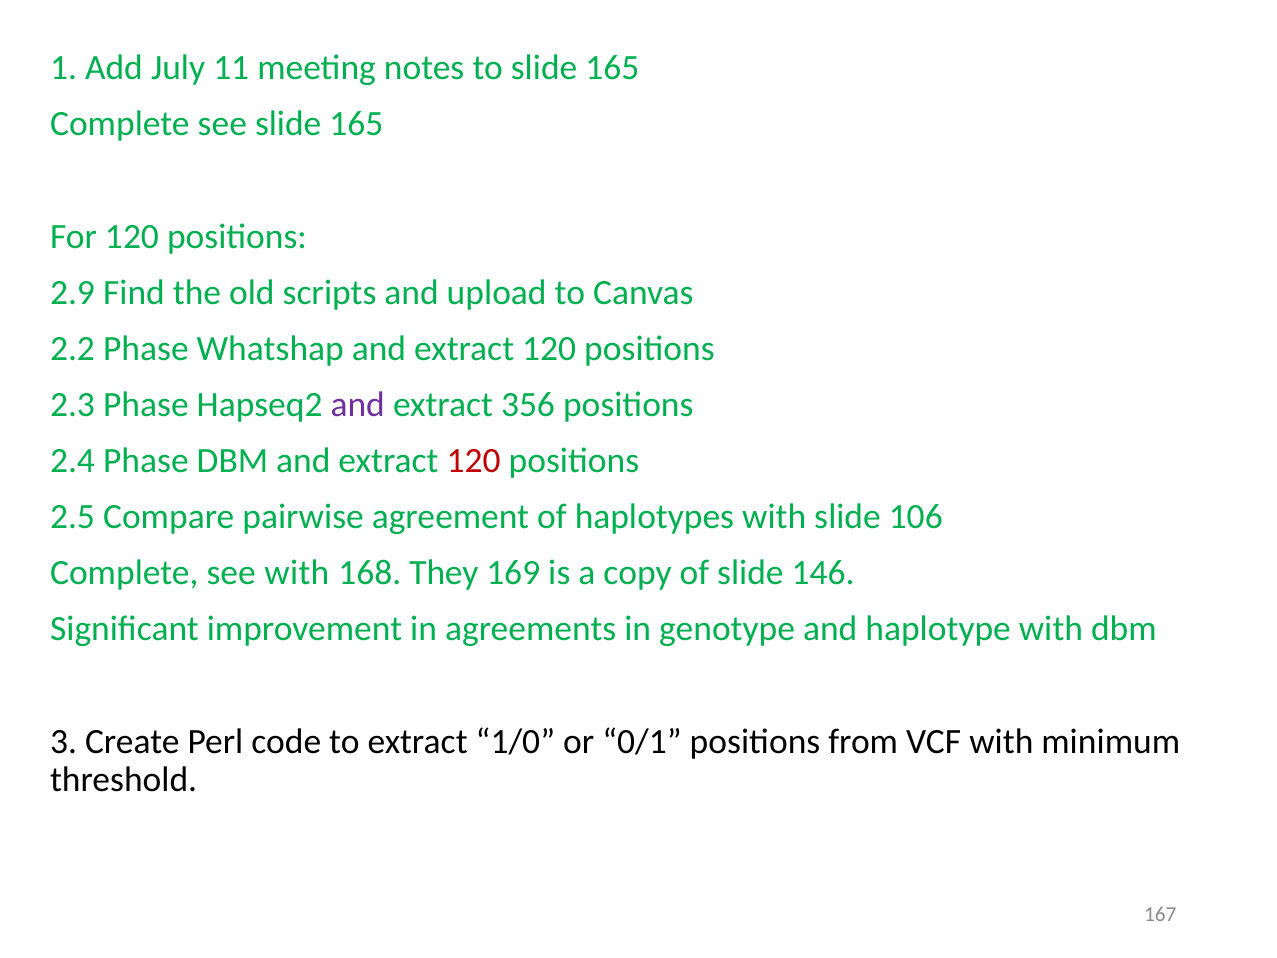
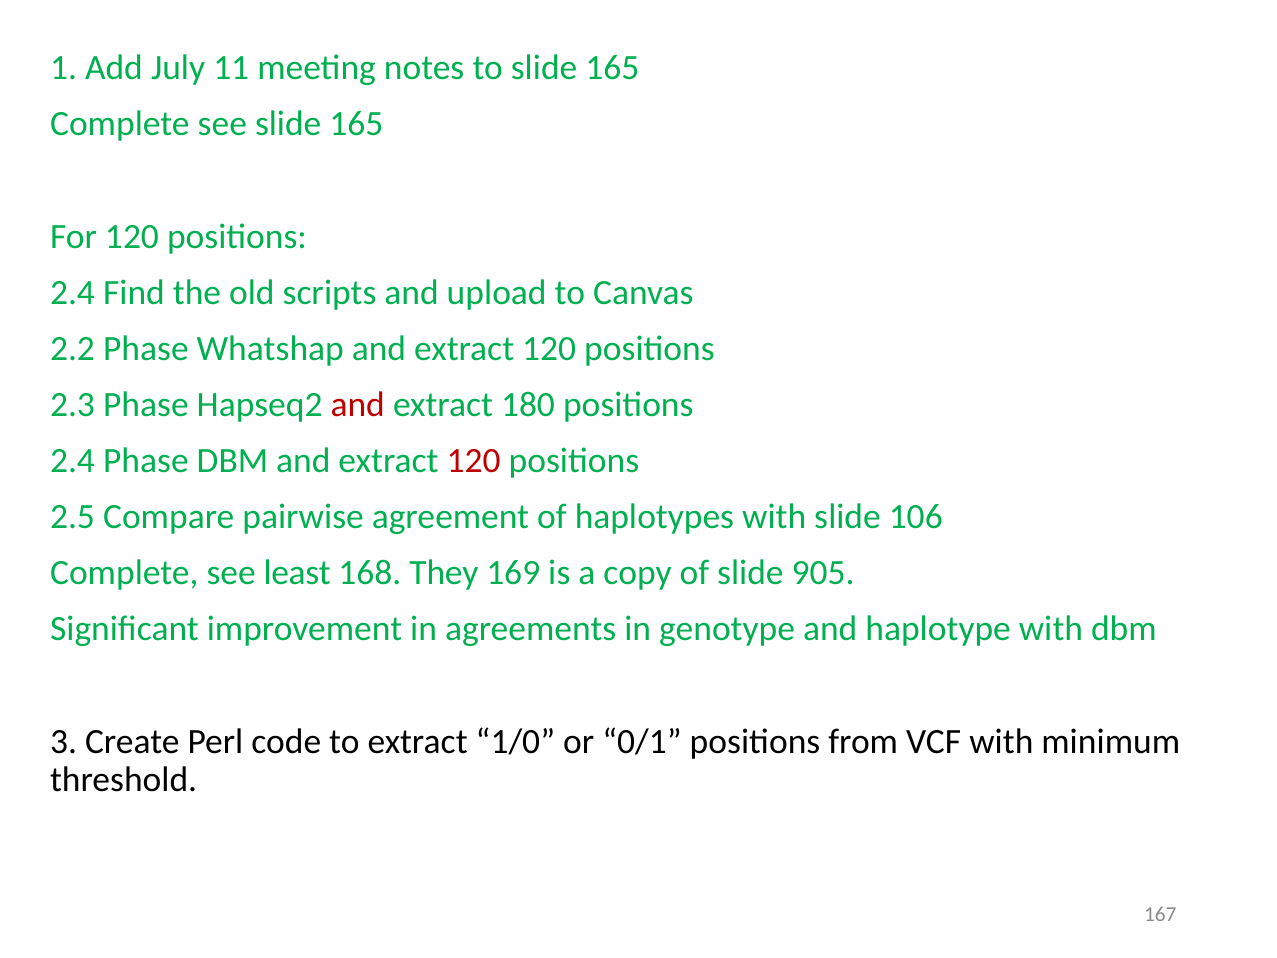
2.9: 2.9 -> 2.4 (73, 292)
and colour: purple -> red (358, 405)
356: 356 -> 180 (528, 405)
see with: with -> least (297, 573)
146: 146 -> 905 (823, 573)
